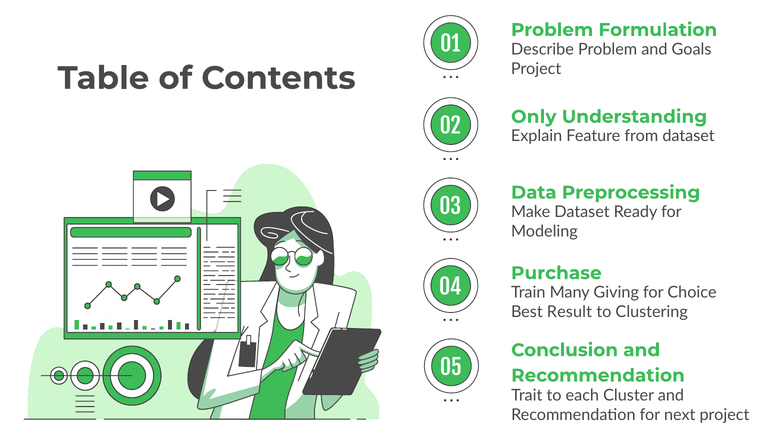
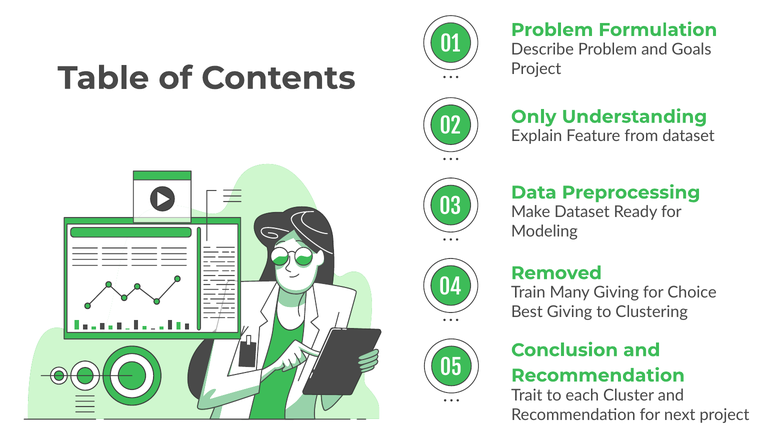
Purchase: Purchase -> Removed (556, 273)
Best Result: Result -> Giving (570, 312)
